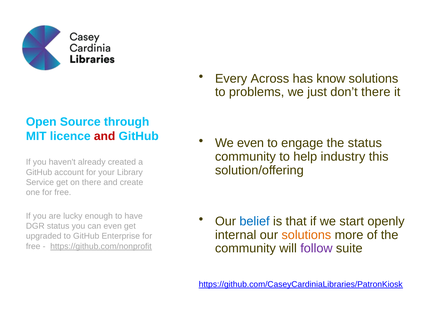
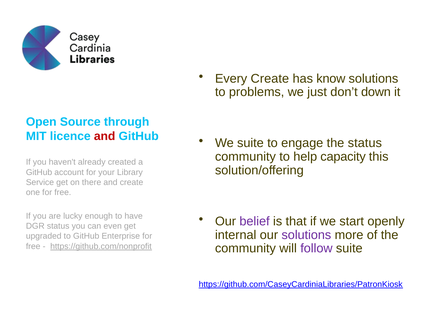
Every Across: Across -> Create (270, 79)
don’t there: there -> down (376, 92)
We even: even -> suite (250, 143)
industry: industry -> capacity (343, 157)
belief colour: blue -> purple (255, 221)
solutions colour: orange -> purple (306, 235)
